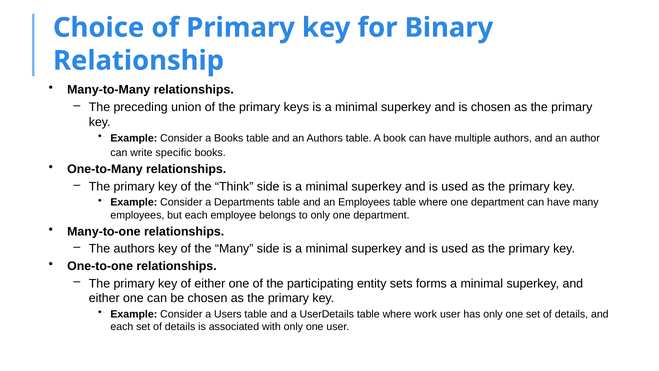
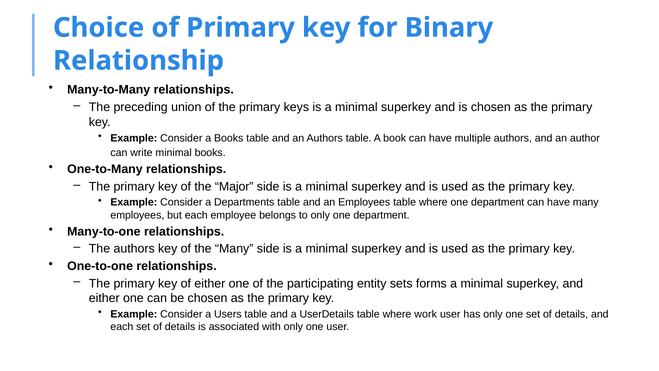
write specific: specific -> minimal (174, 152)
Think: Think -> Major (234, 186)
